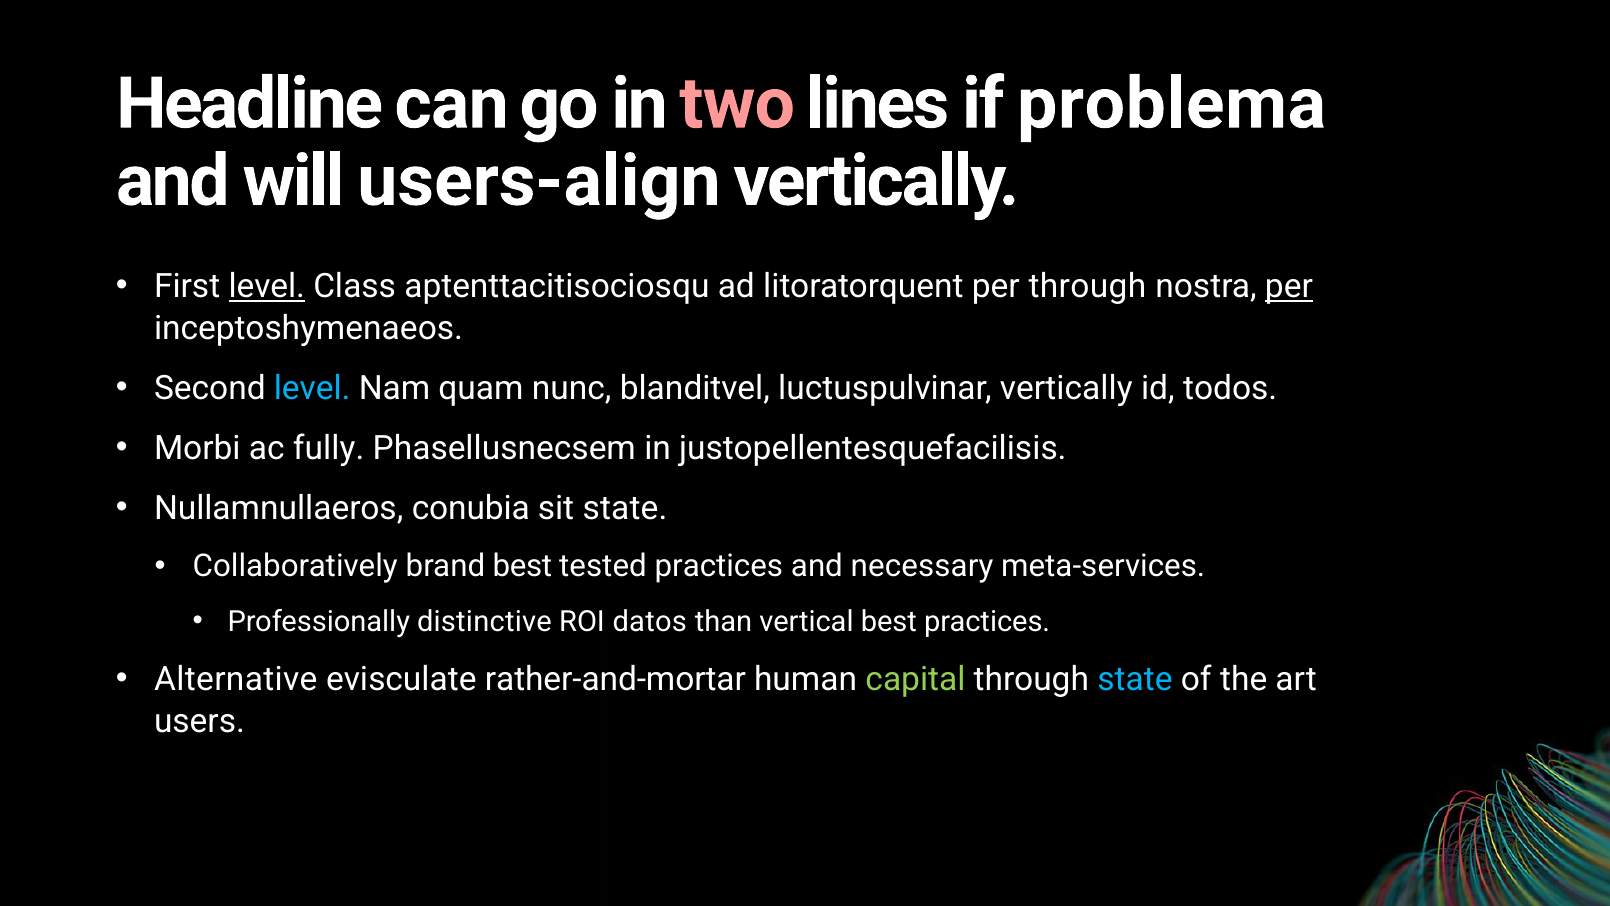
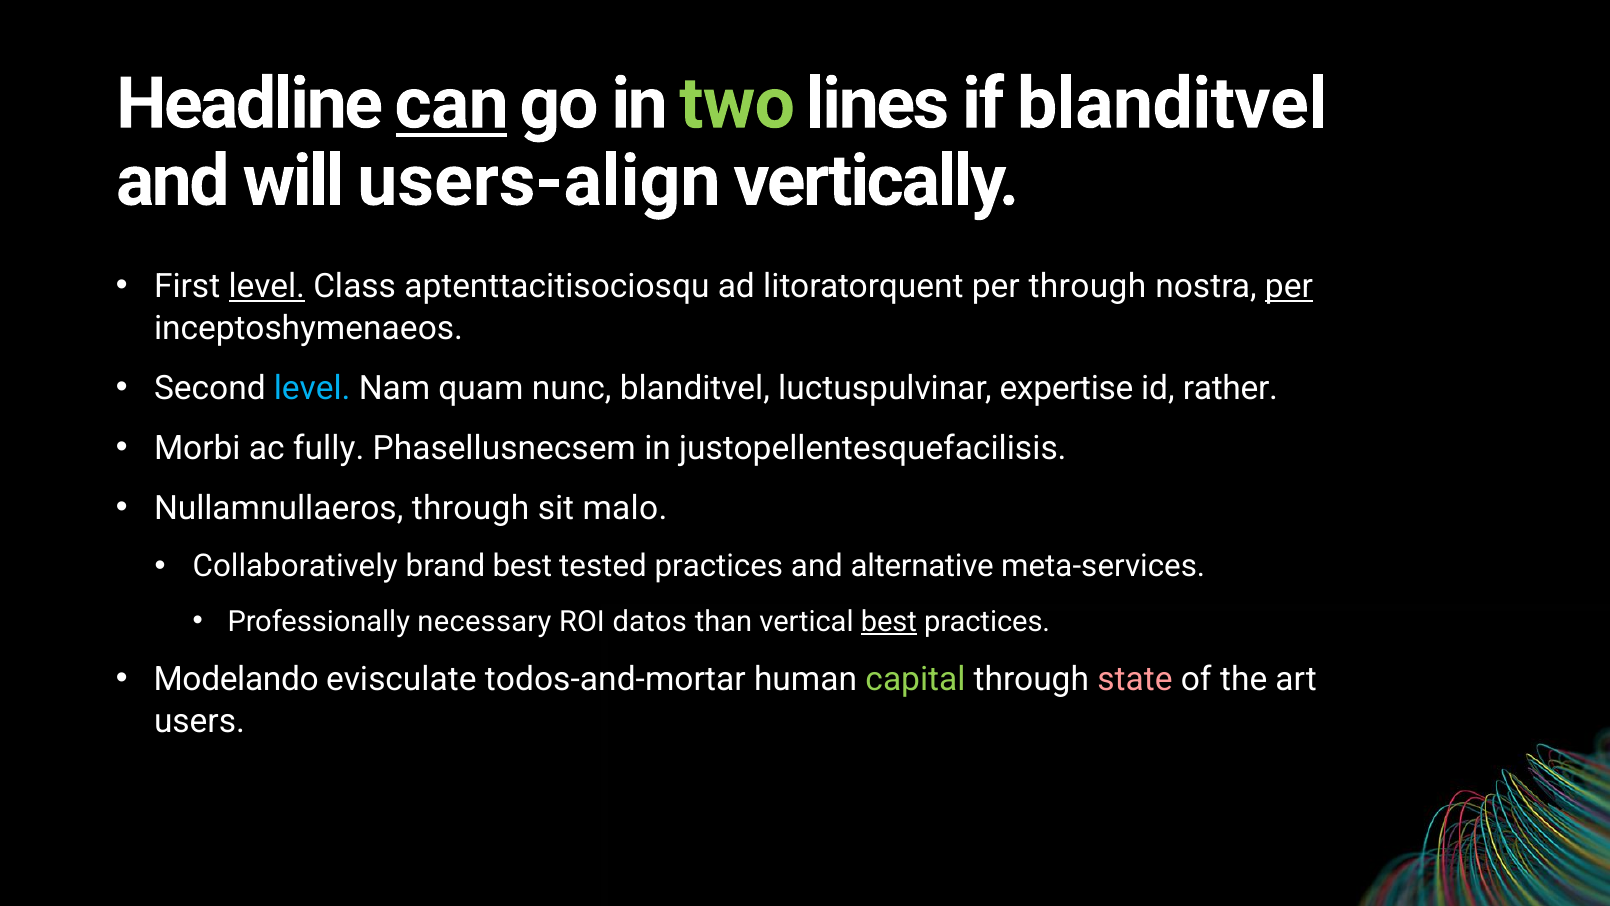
can underline: none -> present (452, 104)
two colour: pink -> light green (737, 104)
if problema: problema -> blanditvel (1172, 104)
luctuspulvinar vertically: vertically -> expertise (1066, 388)
todos: todos -> rather (1230, 388)
Nullamnullaeros conubia: conubia -> through (471, 508)
sit state: state -> malo (625, 508)
necessary: necessary -> alternative (922, 566)
distinctive: distinctive -> necessary (484, 622)
best underline: none -> present (889, 622)
Alternative: Alternative -> Modelando (236, 679)
rather-and-mortar: rather-and-mortar -> todos-and-mortar (615, 679)
state colour: light blue -> pink (1135, 679)
